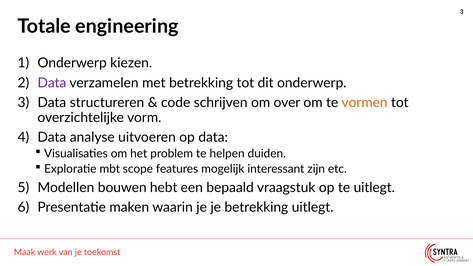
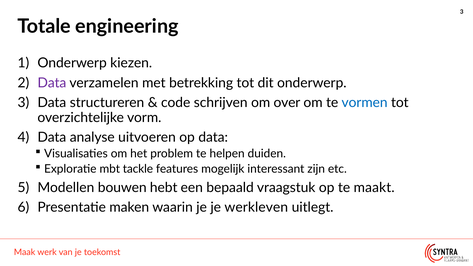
vormen colour: orange -> blue (365, 103)
scope: scope -> tackle (138, 169)
te uitlegt: uitlegt -> maakt (374, 188)
je betrekking: betrekking -> werkleven (256, 207)
